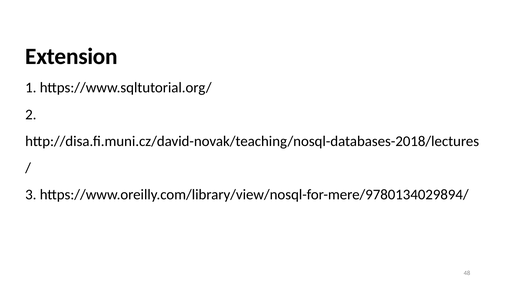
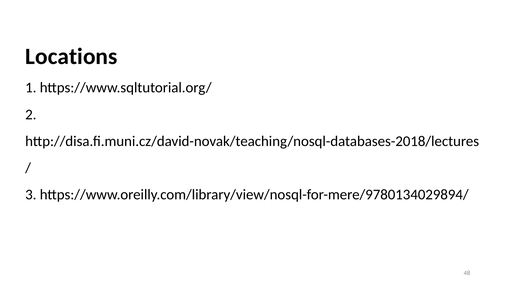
Extension: Extension -> Locations (71, 57)
